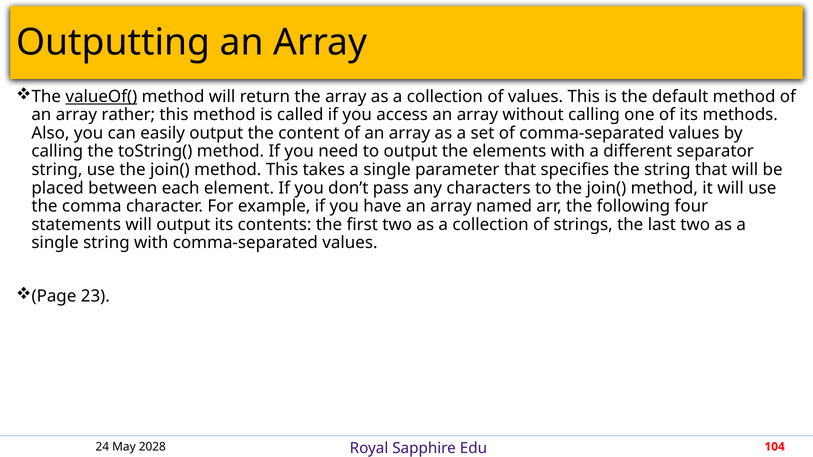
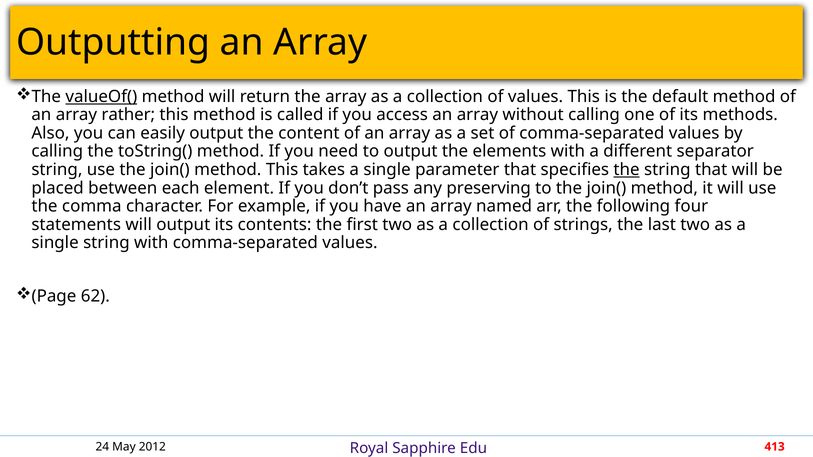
the underline: none -> present (627, 170)
characters: characters -> preserving (489, 188)
23: 23 -> 62 (95, 296)
2028: 2028 -> 2012 (152, 447)
104: 104 -> 413 (775, 447)
